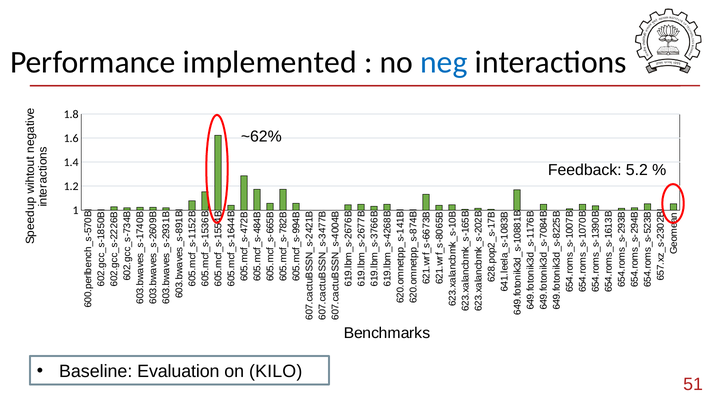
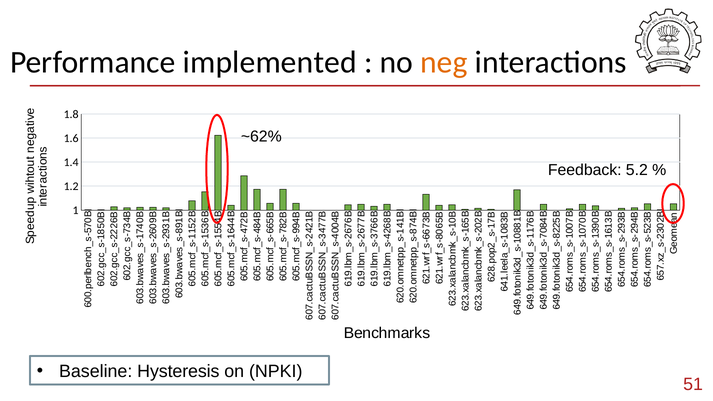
neg colour: blue -> orange (444, 62)
Evaluation: Evaluation -> Hysteresis (178, 372)
KILO: KILO -> NPKI (276, 372)
